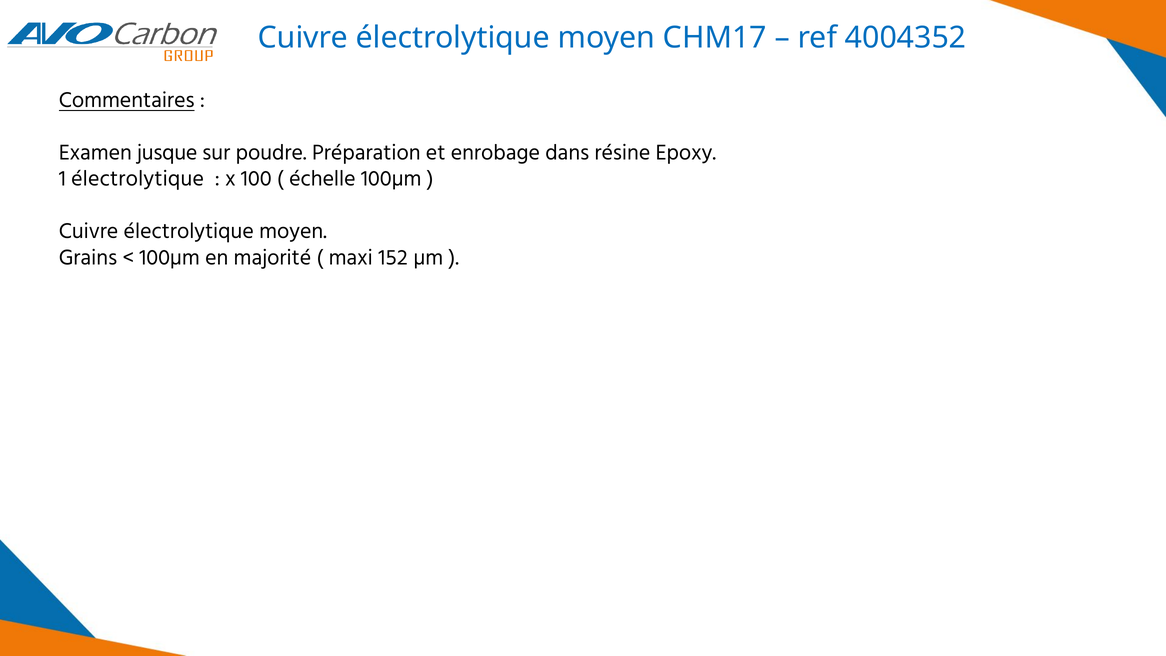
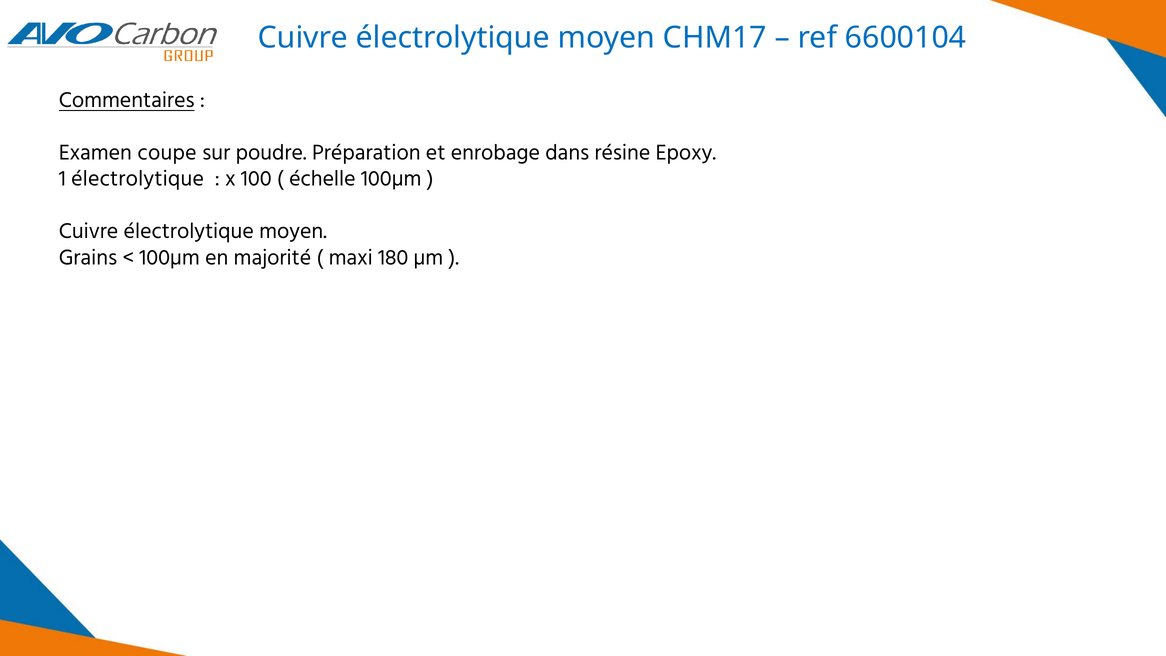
4004352: 4004352 -> 6600104 (906, 38)
jusque: jusque -> coupe (167, 152)
152: 152 -> 180 (393, 257)
